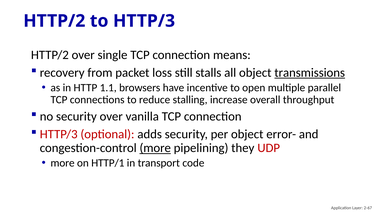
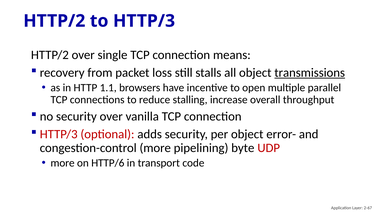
more underline: present -> none (155, 148)
they: they -> byte (243, 148)
HTTP/1: HTTP/1 -> HTTP/6 (108, 163)
